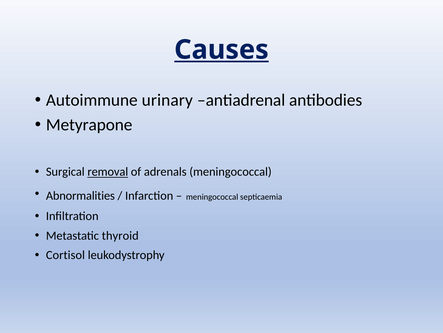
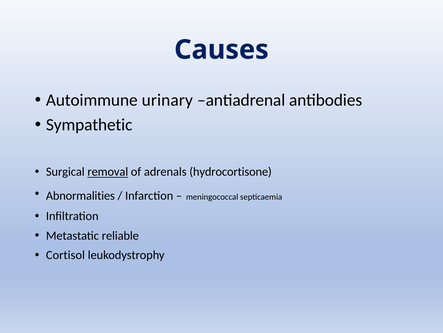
Causes underline: present -> none (221, 50)
Metyrapone: Metyrapone -> Sympathetic (89, 125)
adrenals meningococcal: meningococcal -> hydrocortisone (231, 172)
thyroid: thyroid -> reliable (120, 235)
